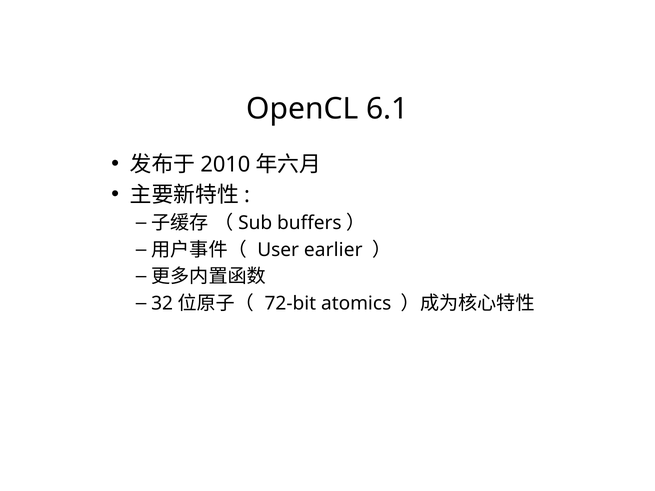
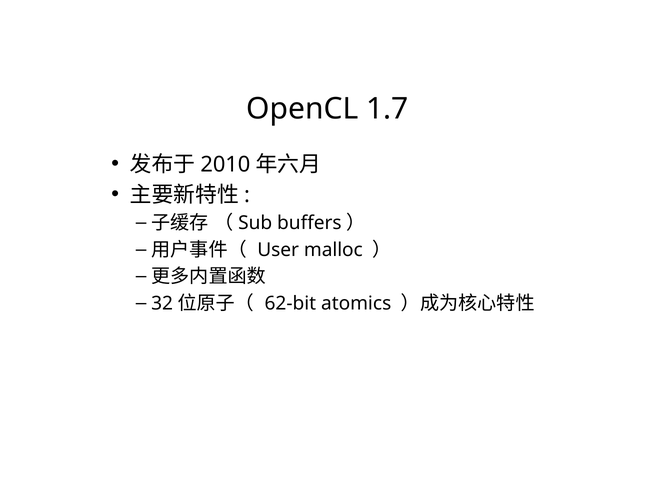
6.1: 6.1 -> 1.7 (387, 109)
earlier: earlier -> malloc (333, 250)
72-bit: 72-bit -> 62-bit (290, 304)
